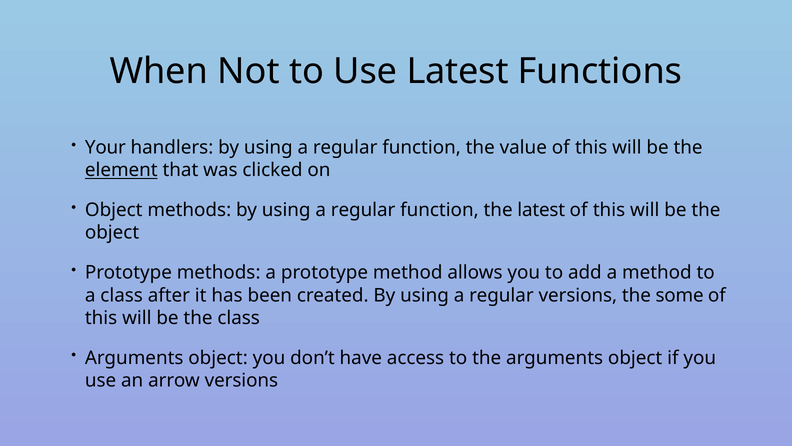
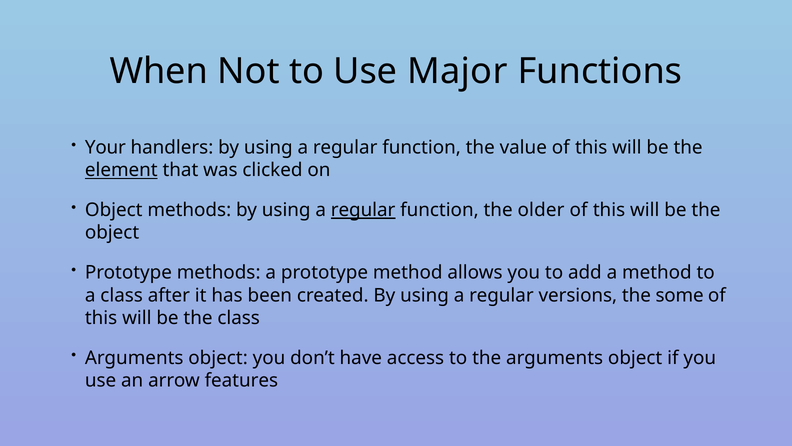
Use Latest: Latest -> Major (457, 72)
regular underline: none -> present (363, 210)
the latest: latest -> older (541, 210)
arrow versions: versions -> features (241, 381)
